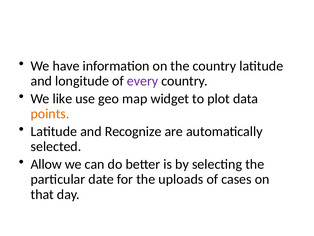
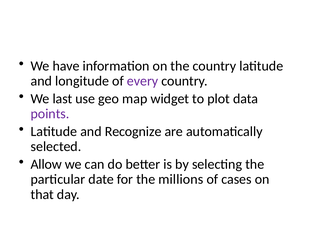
like: like -> last (62, 99)
points colour: orange -> purple (50, 114)
uploads: uploads -> millions (181, 179)
